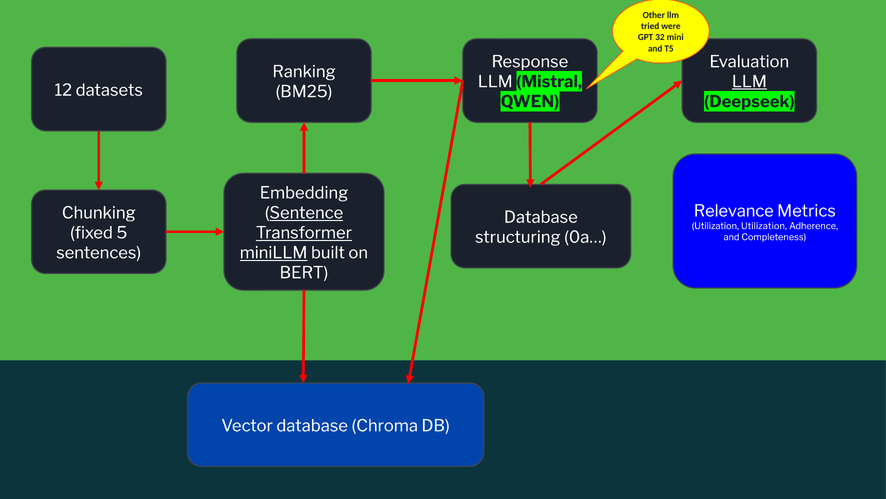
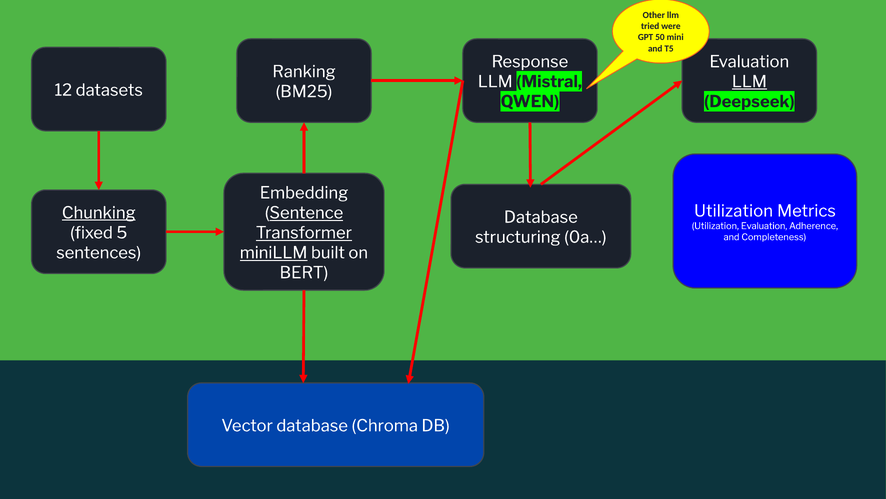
32: 32 -> 50 (660, 37)
Relevance: Relevance -> Utilization (734, 211)
Chunking underline: none -> present (99, 213)
Utilization Utilization: Utilization -> Evaluation (764, 226)
